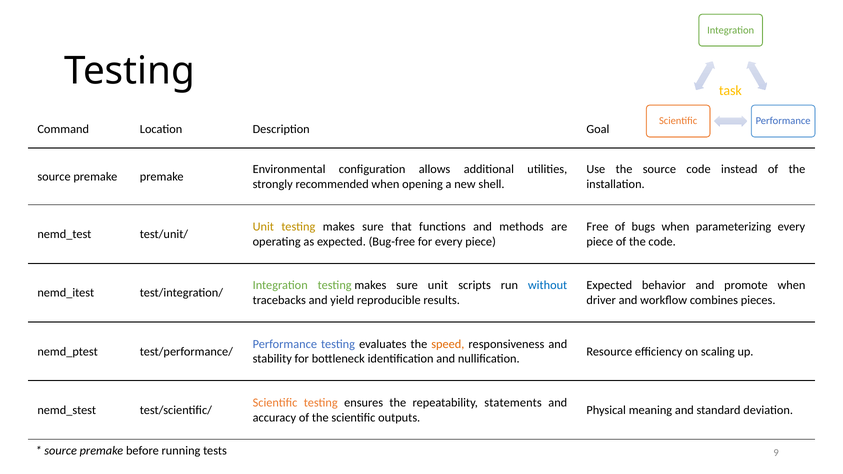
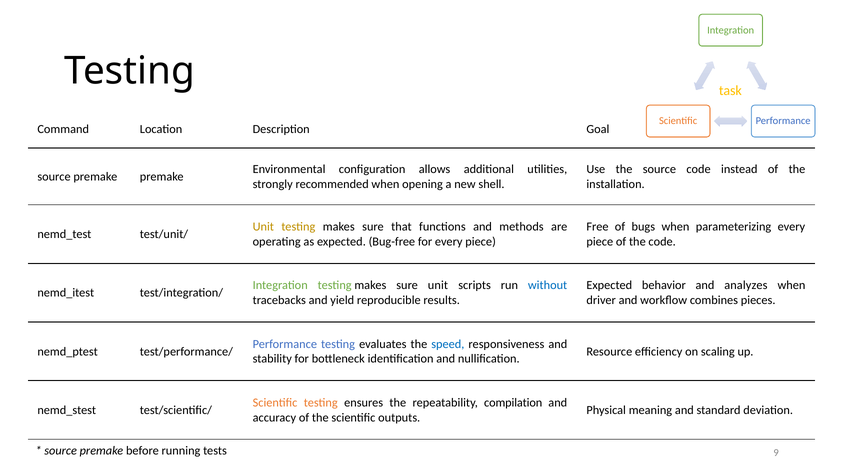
promote: promote -> analyzes (746, 285)
speed colour: orange -> blue (448, 344)
statements: statements -> compilation (513, 403)
